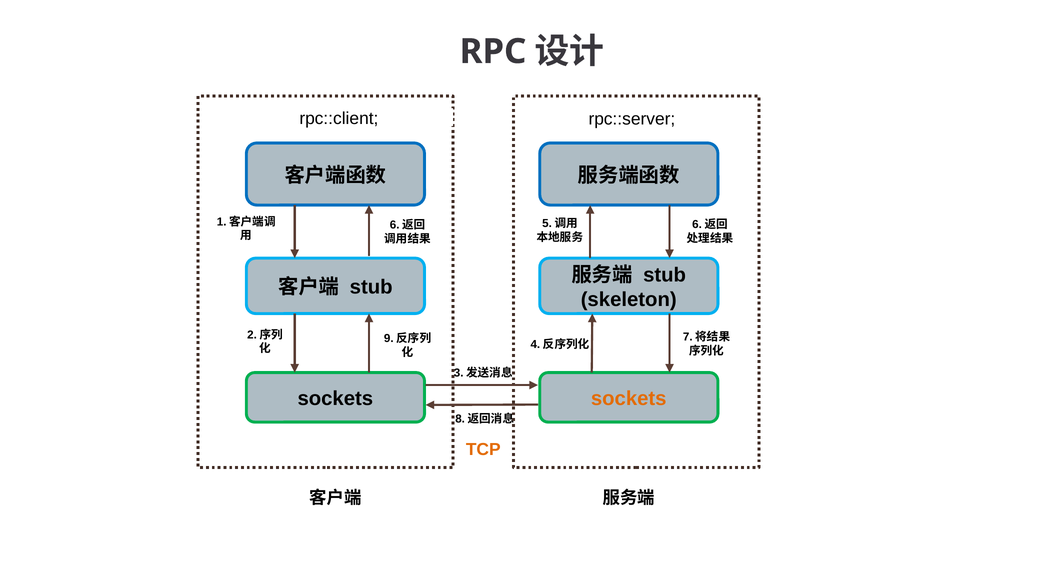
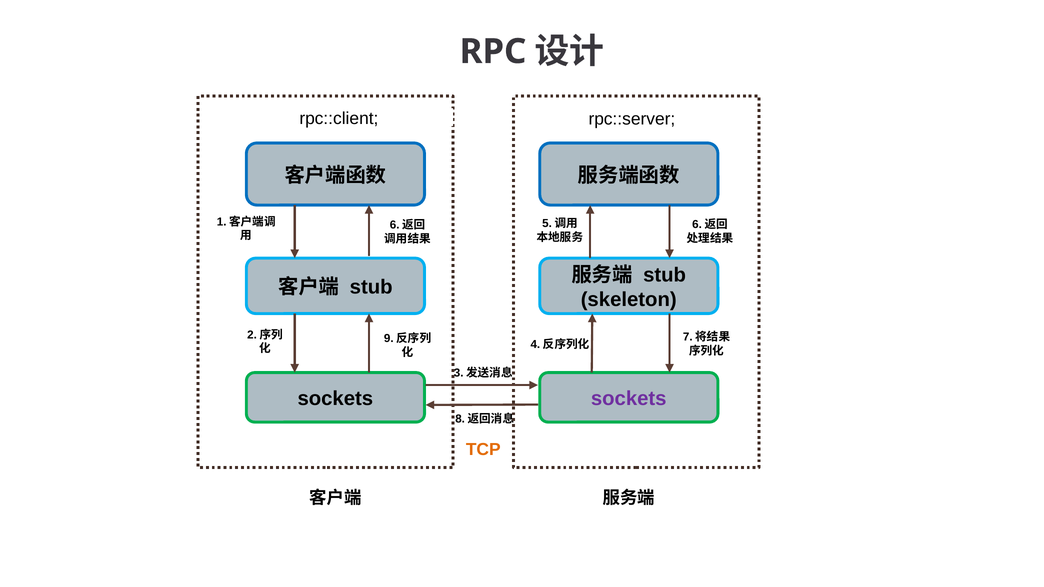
sockets colour: orange -> purple (629, 399)
